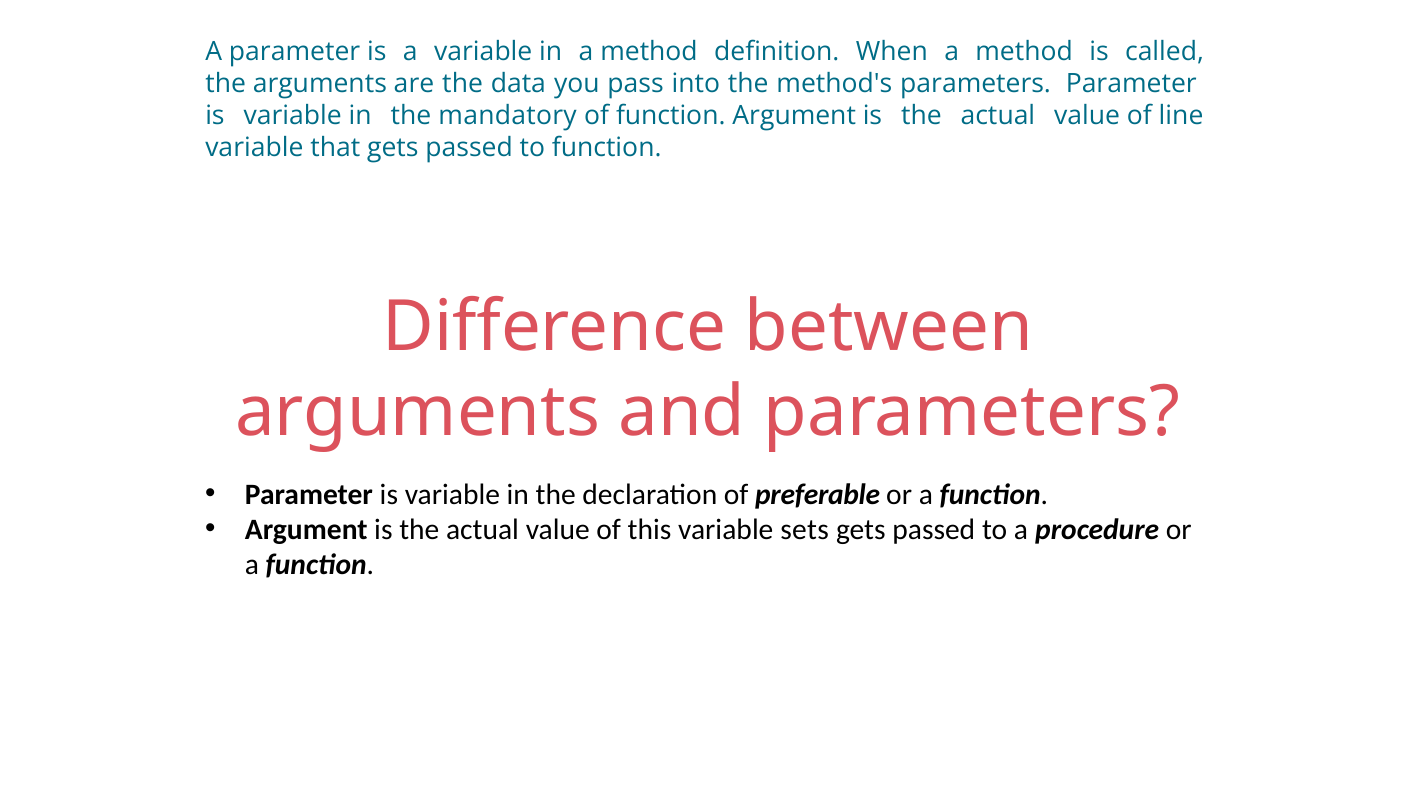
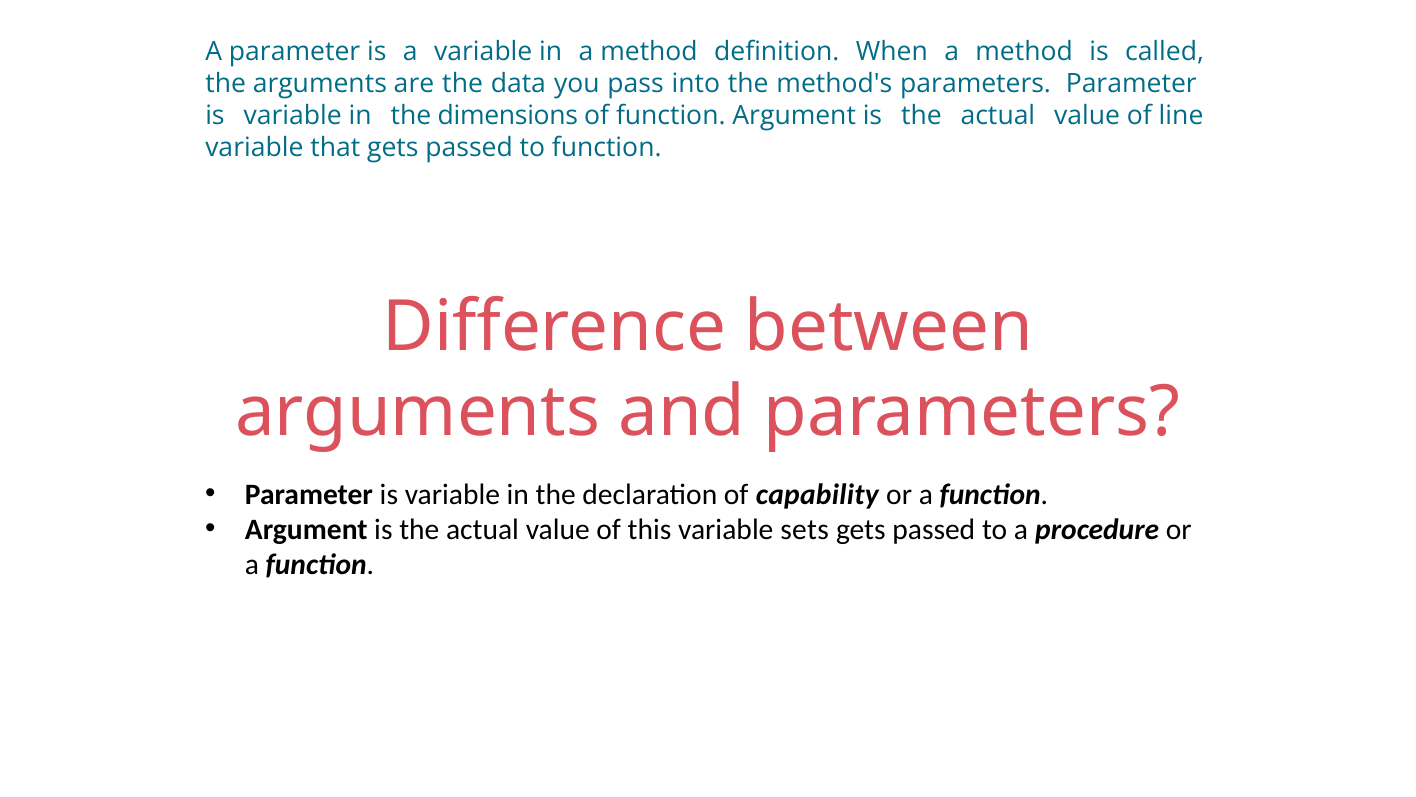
mandatory: mandatory -> dimensions (508, 115)
preferable: preferable -> capability (817, 494)
